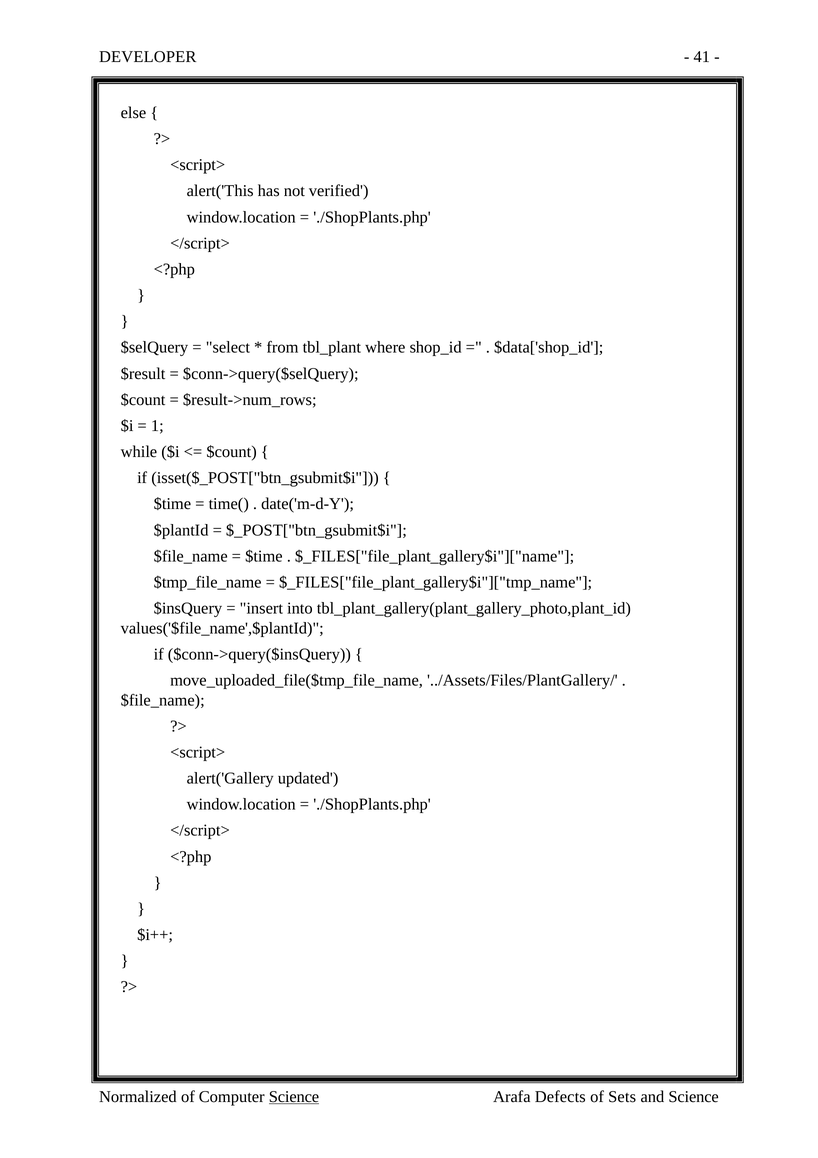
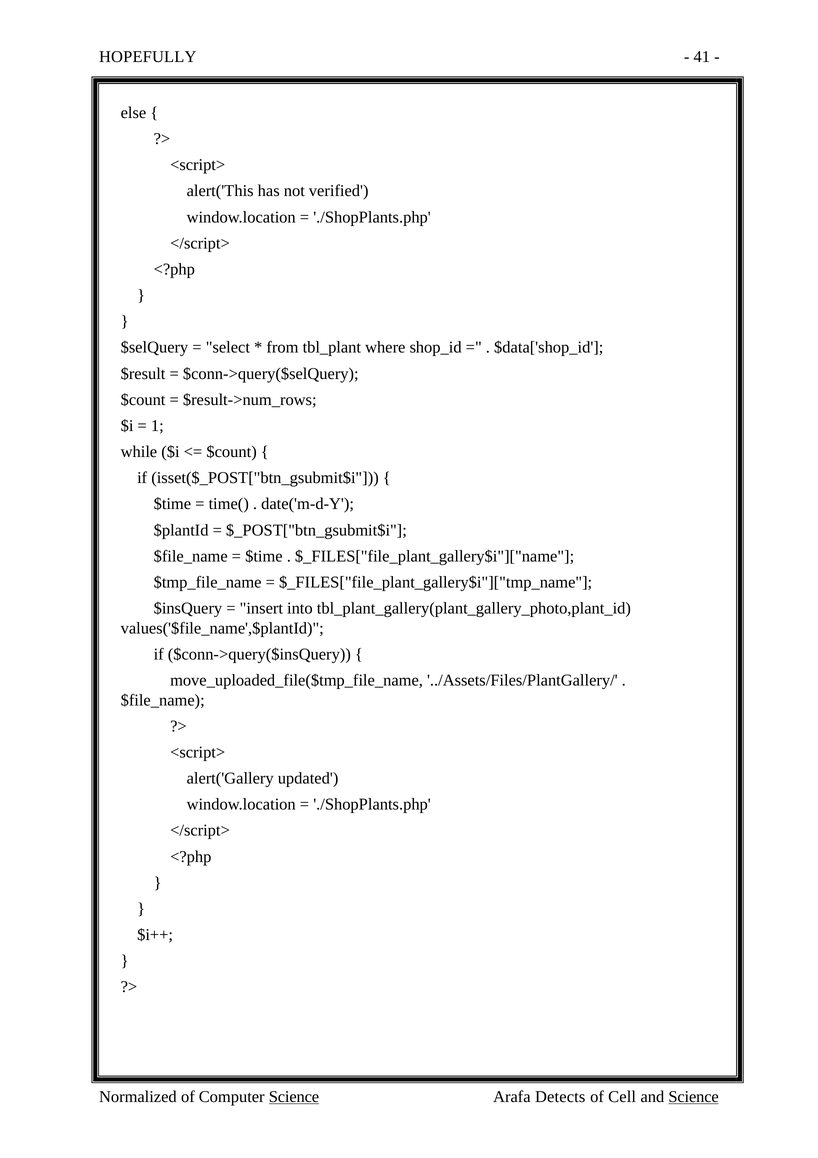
DEVELOPER: DEVELOPER -> HOPEFULLY (148, 57)
Defects: Defects -> Detects (560, 1096)
Sets: Sets -> Cell (622, 1096)
Science underline: none -> present (694, 1096)
